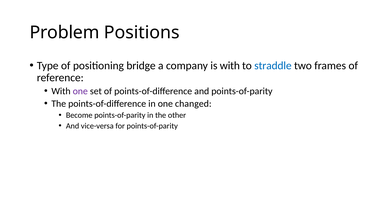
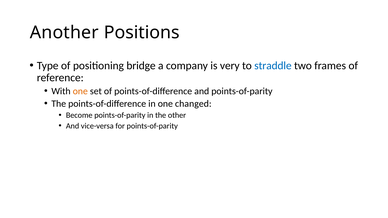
Problem: Problem -> Another (64, 33)
is with: with -> very (230, 66)
one colour: purple -> orange (80, 91)
